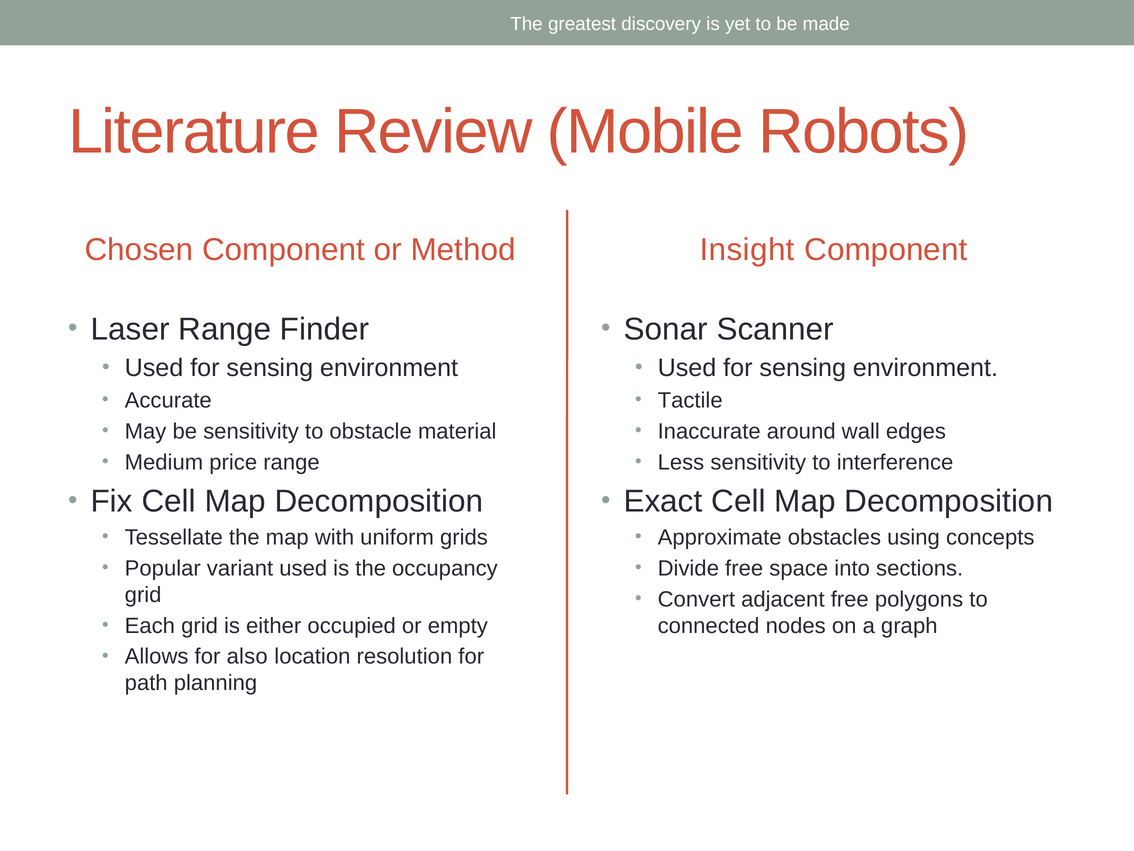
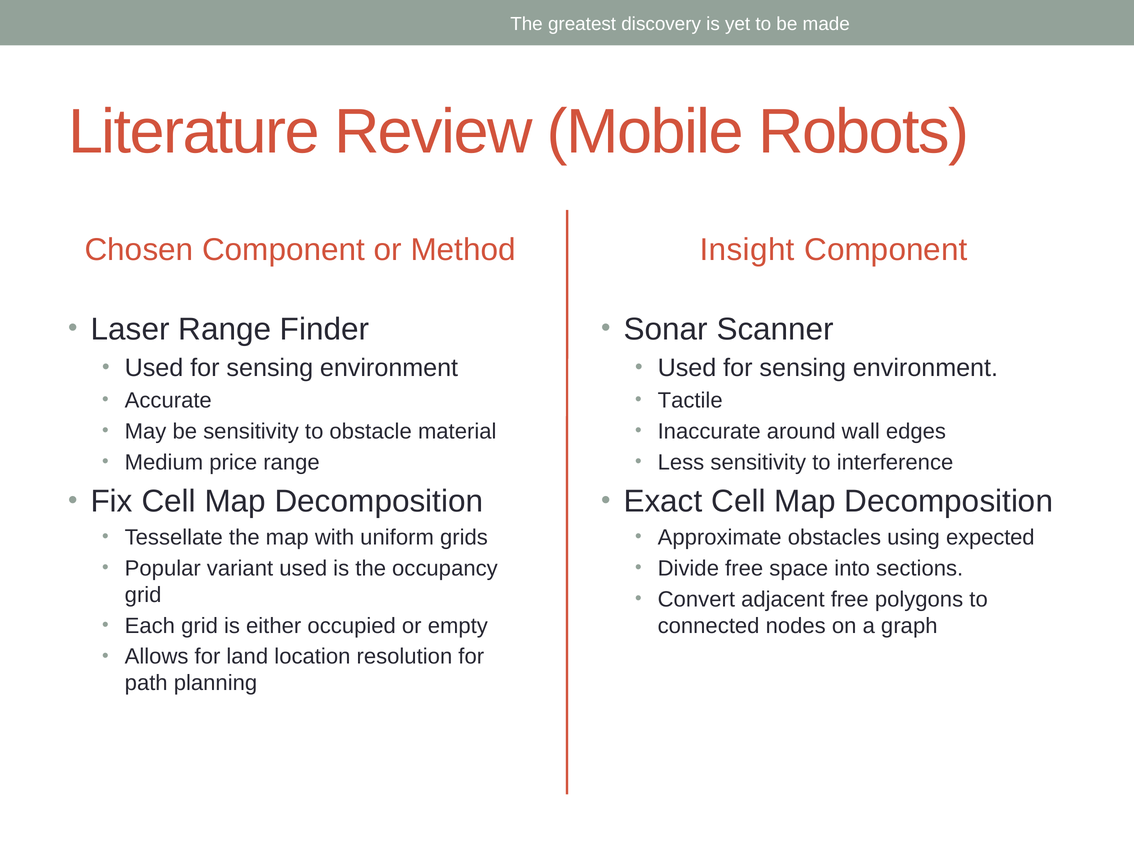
concepts: concepts -> expected (990, 537)
also: also -> land (247, 656)
